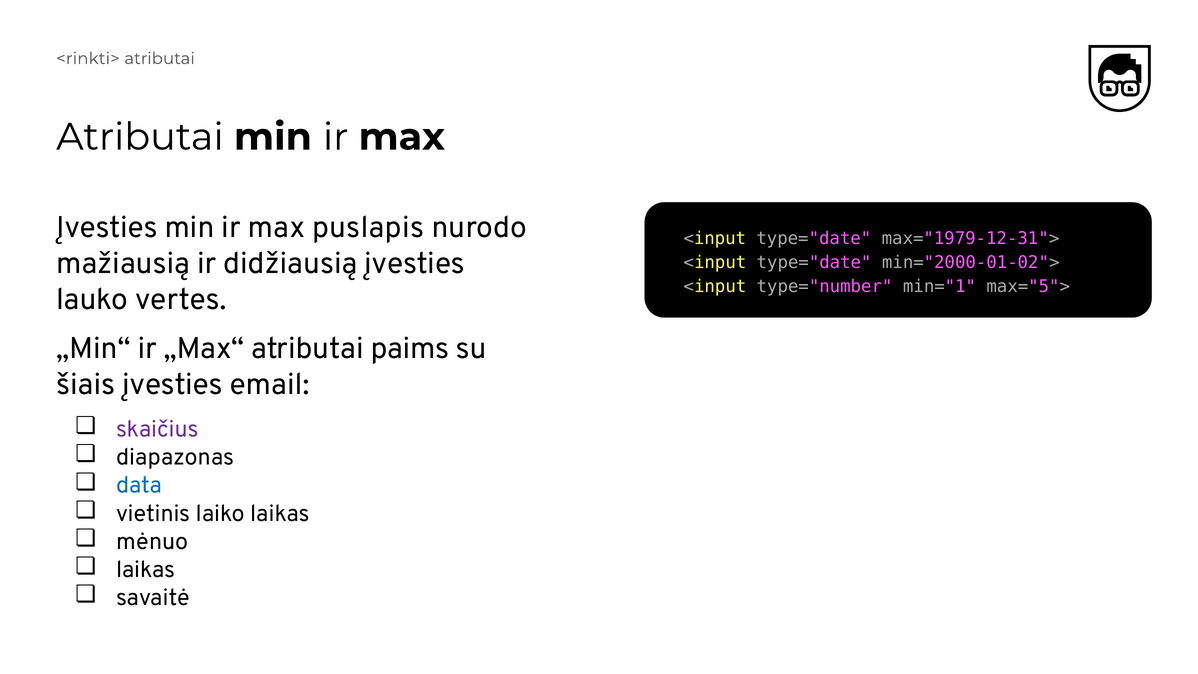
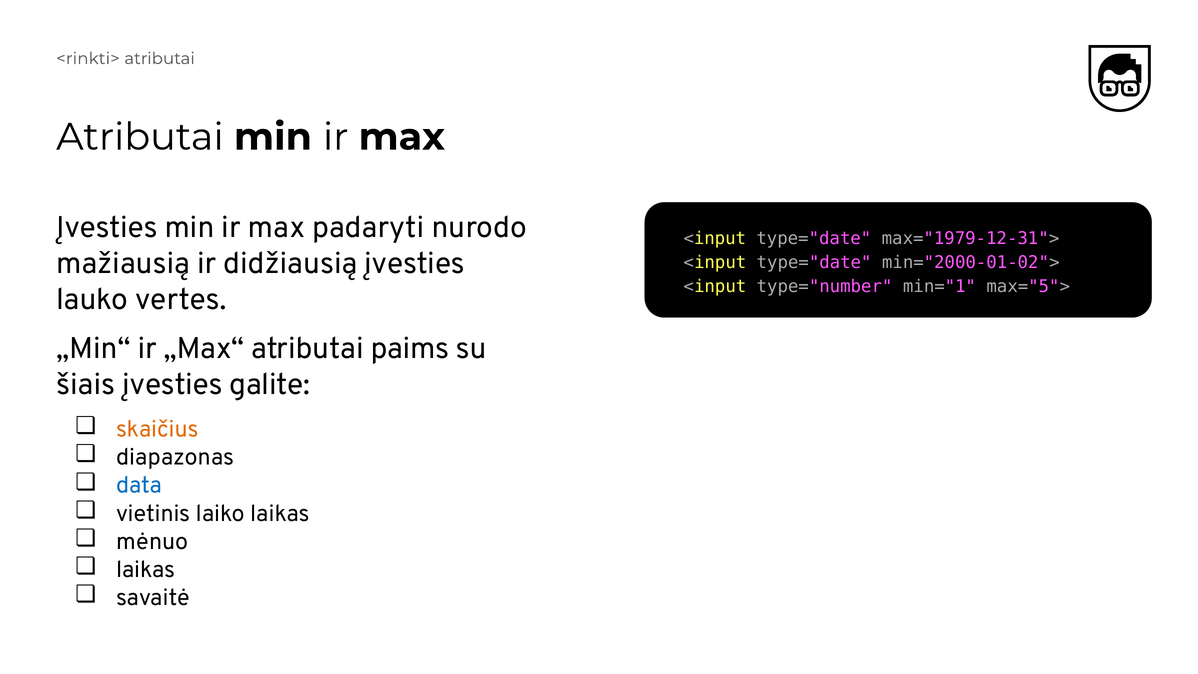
puslapis: puslapis -> padaryti (368, 227)
email: email -> galite (270, 384)
skaičius colour: purple -> orange (157, 429)
